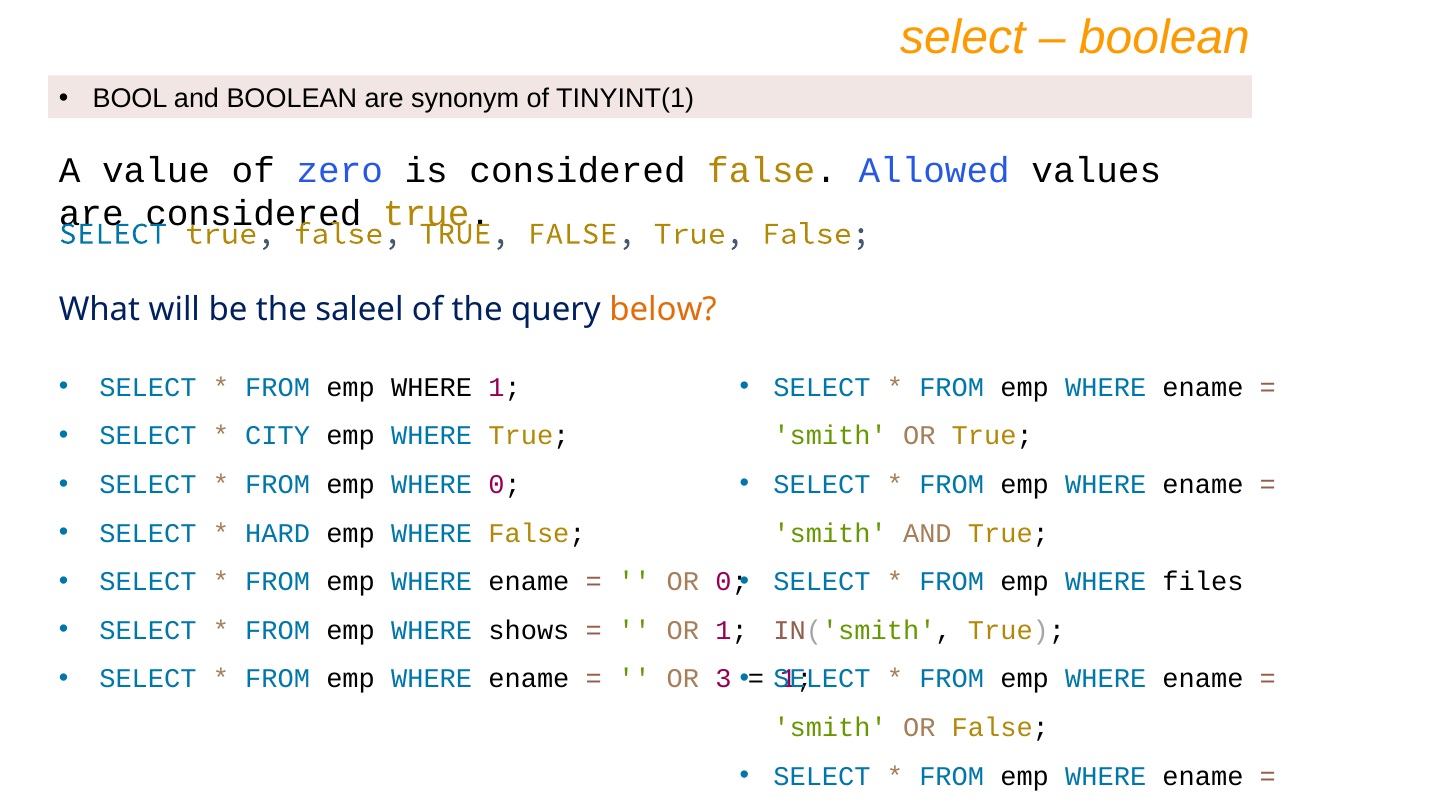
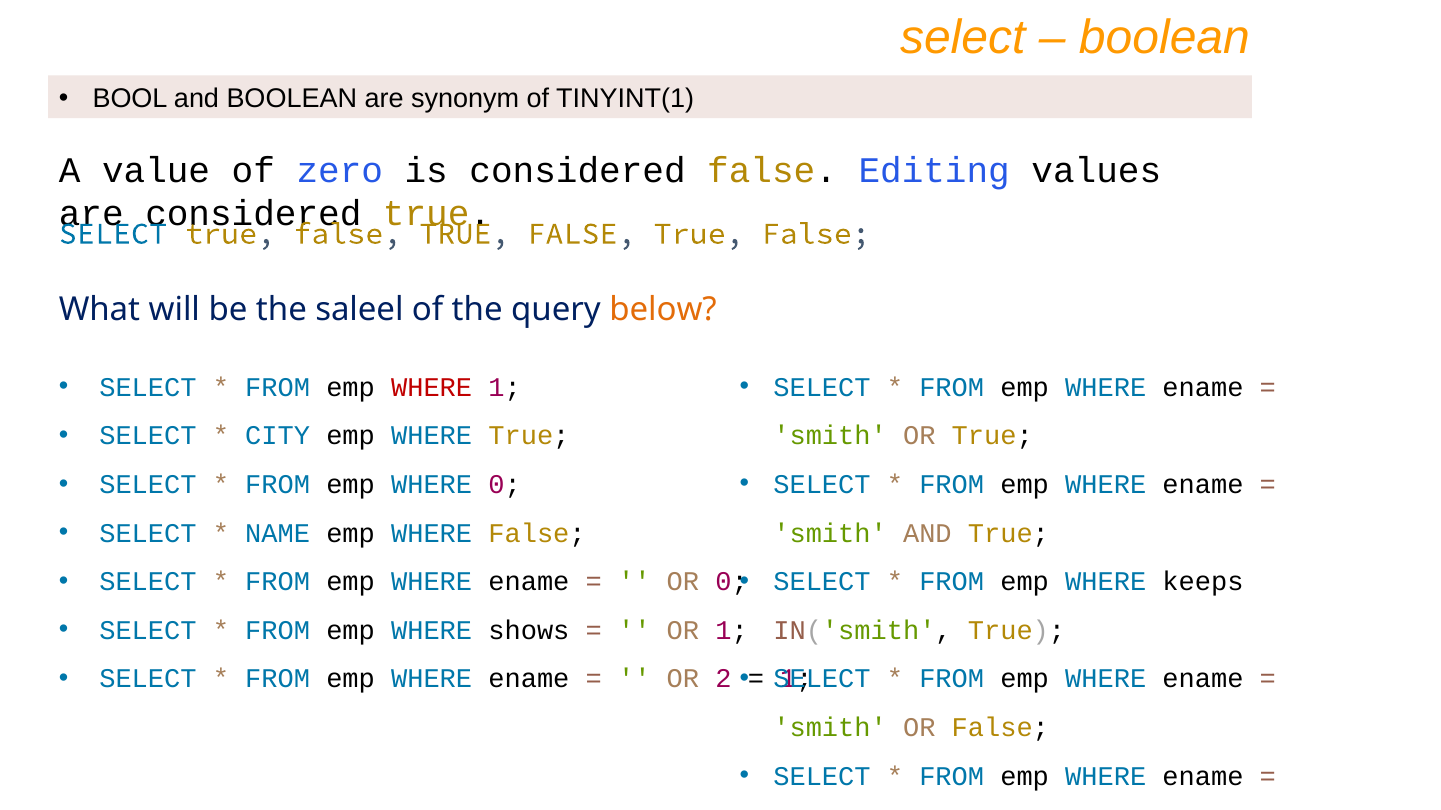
Allowed: Allowed -> Editing (934, 170)
WHERE colour: black -> red (432, 388)
HARD: HARD -> NAME (278, 534)
files: files -> keeps (1203, 582)
3: 3 -> 2 (723, 679)
